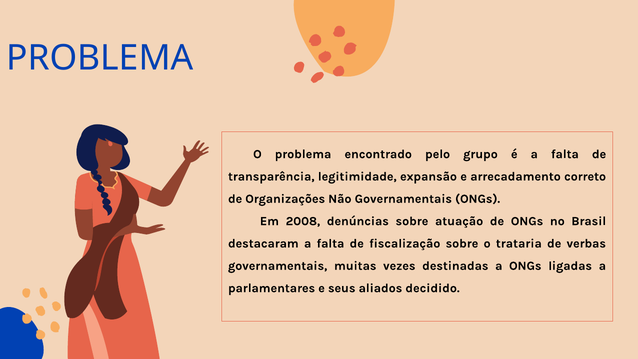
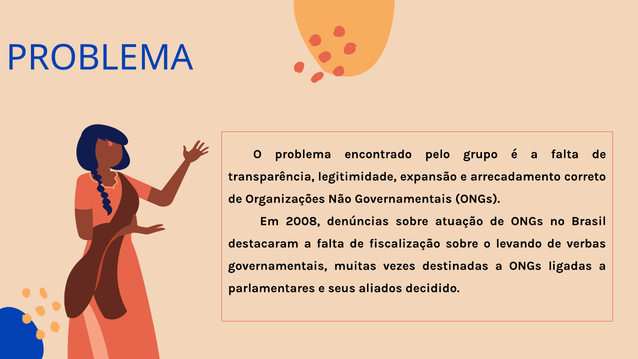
trataria: trataria -> levando (519, 243)
